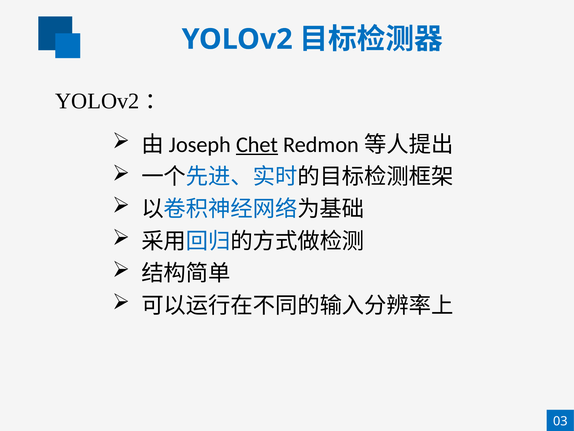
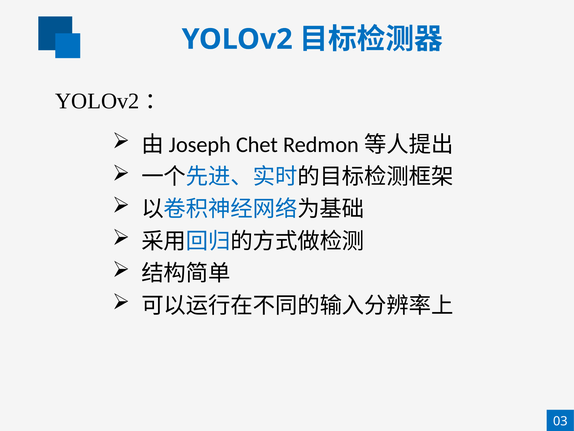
Chet underline: present -> none (257, 145)
